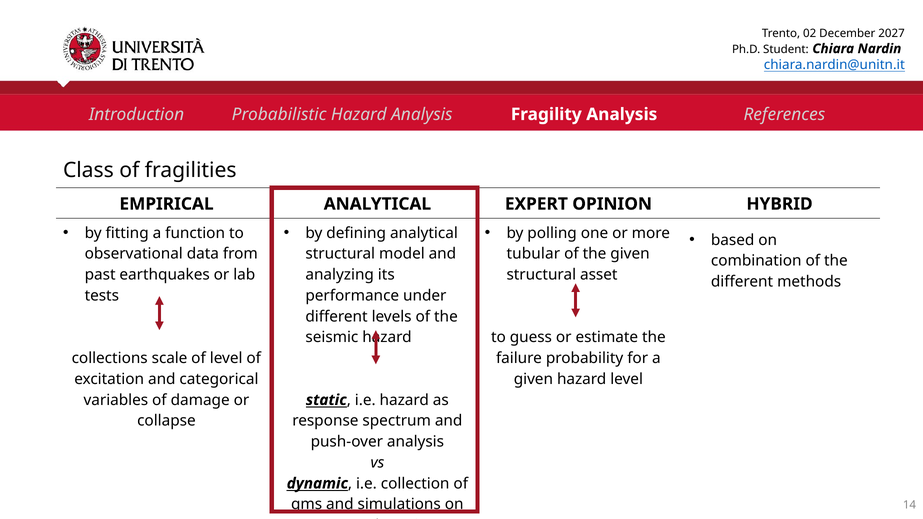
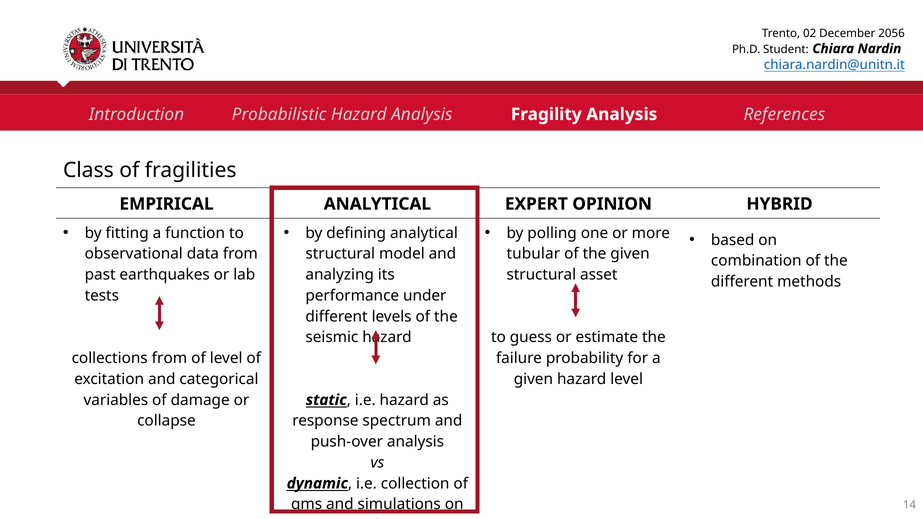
2027: 2027 -> 2056 (892, 34)
collections scale: scale -> from (169, 358)
